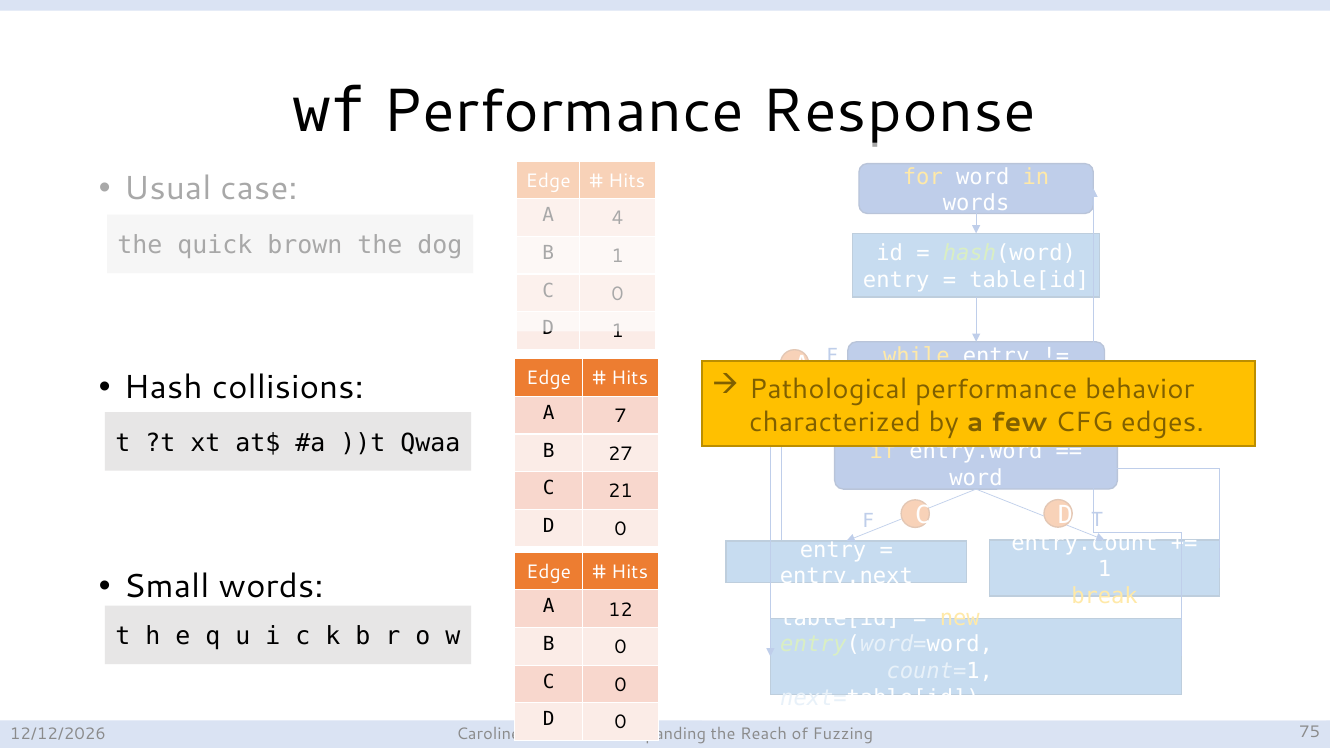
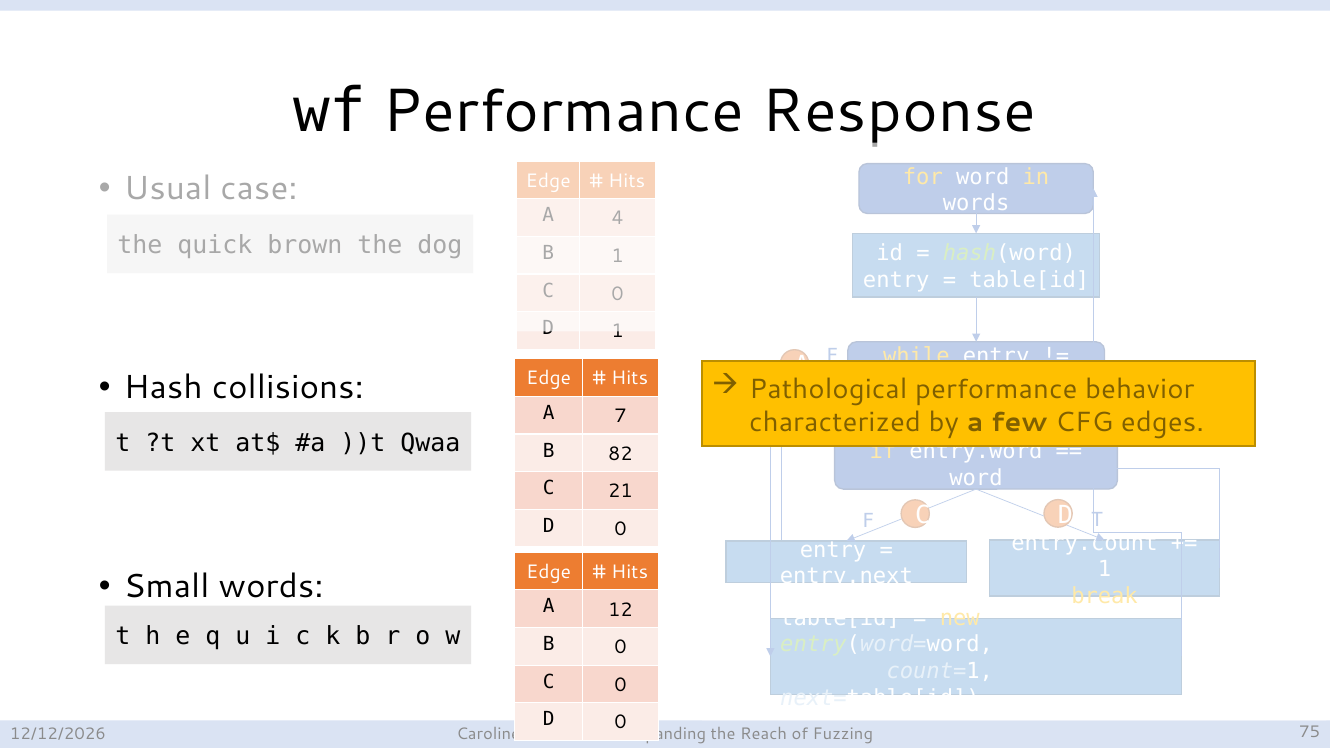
27: 27 -> 82 (620, 454)
